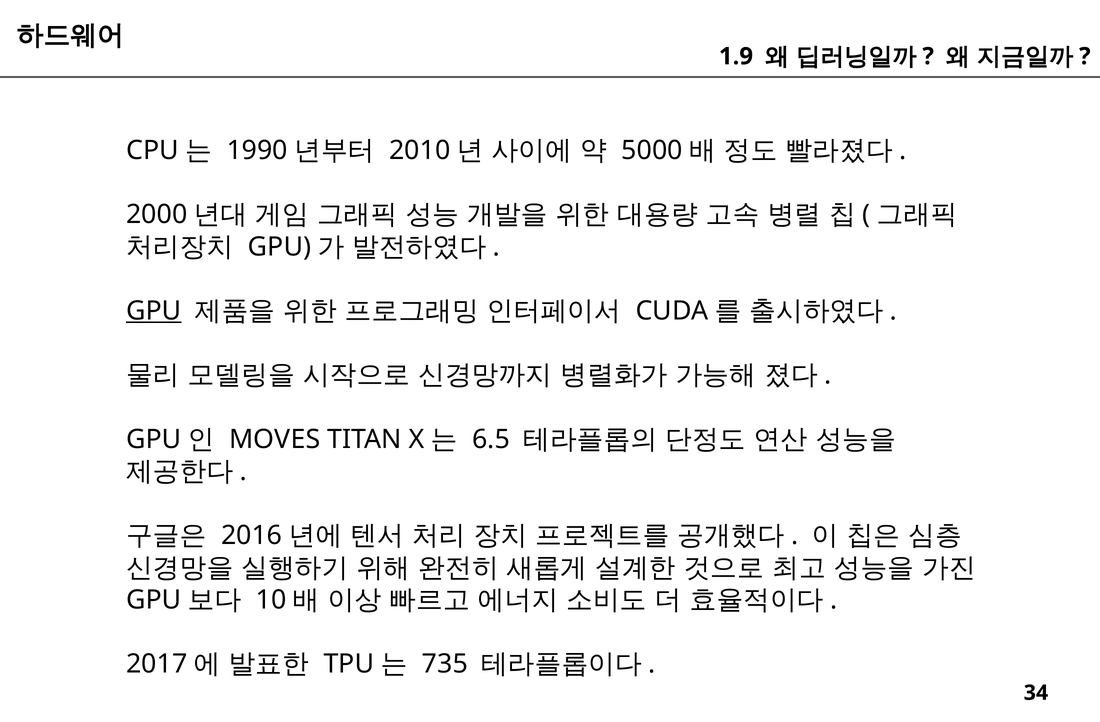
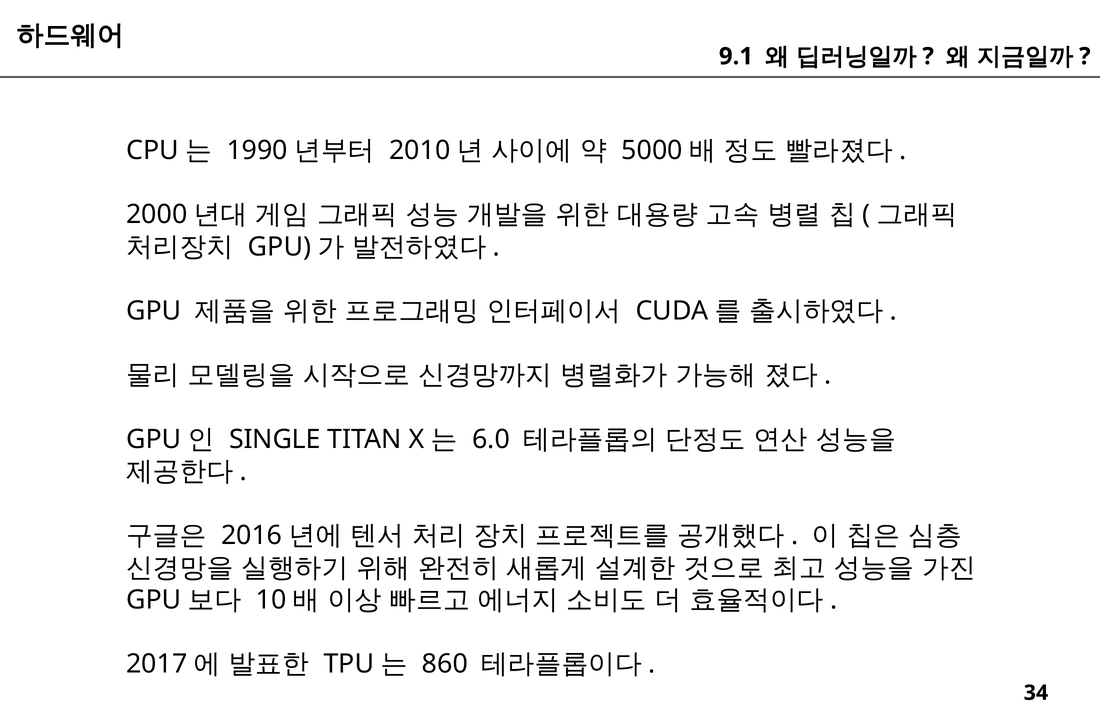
1.9: 1.9 -> 9.1 (736, 56)
GPU underline: present -> none (154, 311)
MOVES: MOVES -> SINGLE (275, 440)
6.5: 6.5 -> 6.0 (491, 440)
735: 735 -> 860 (445, 664)
